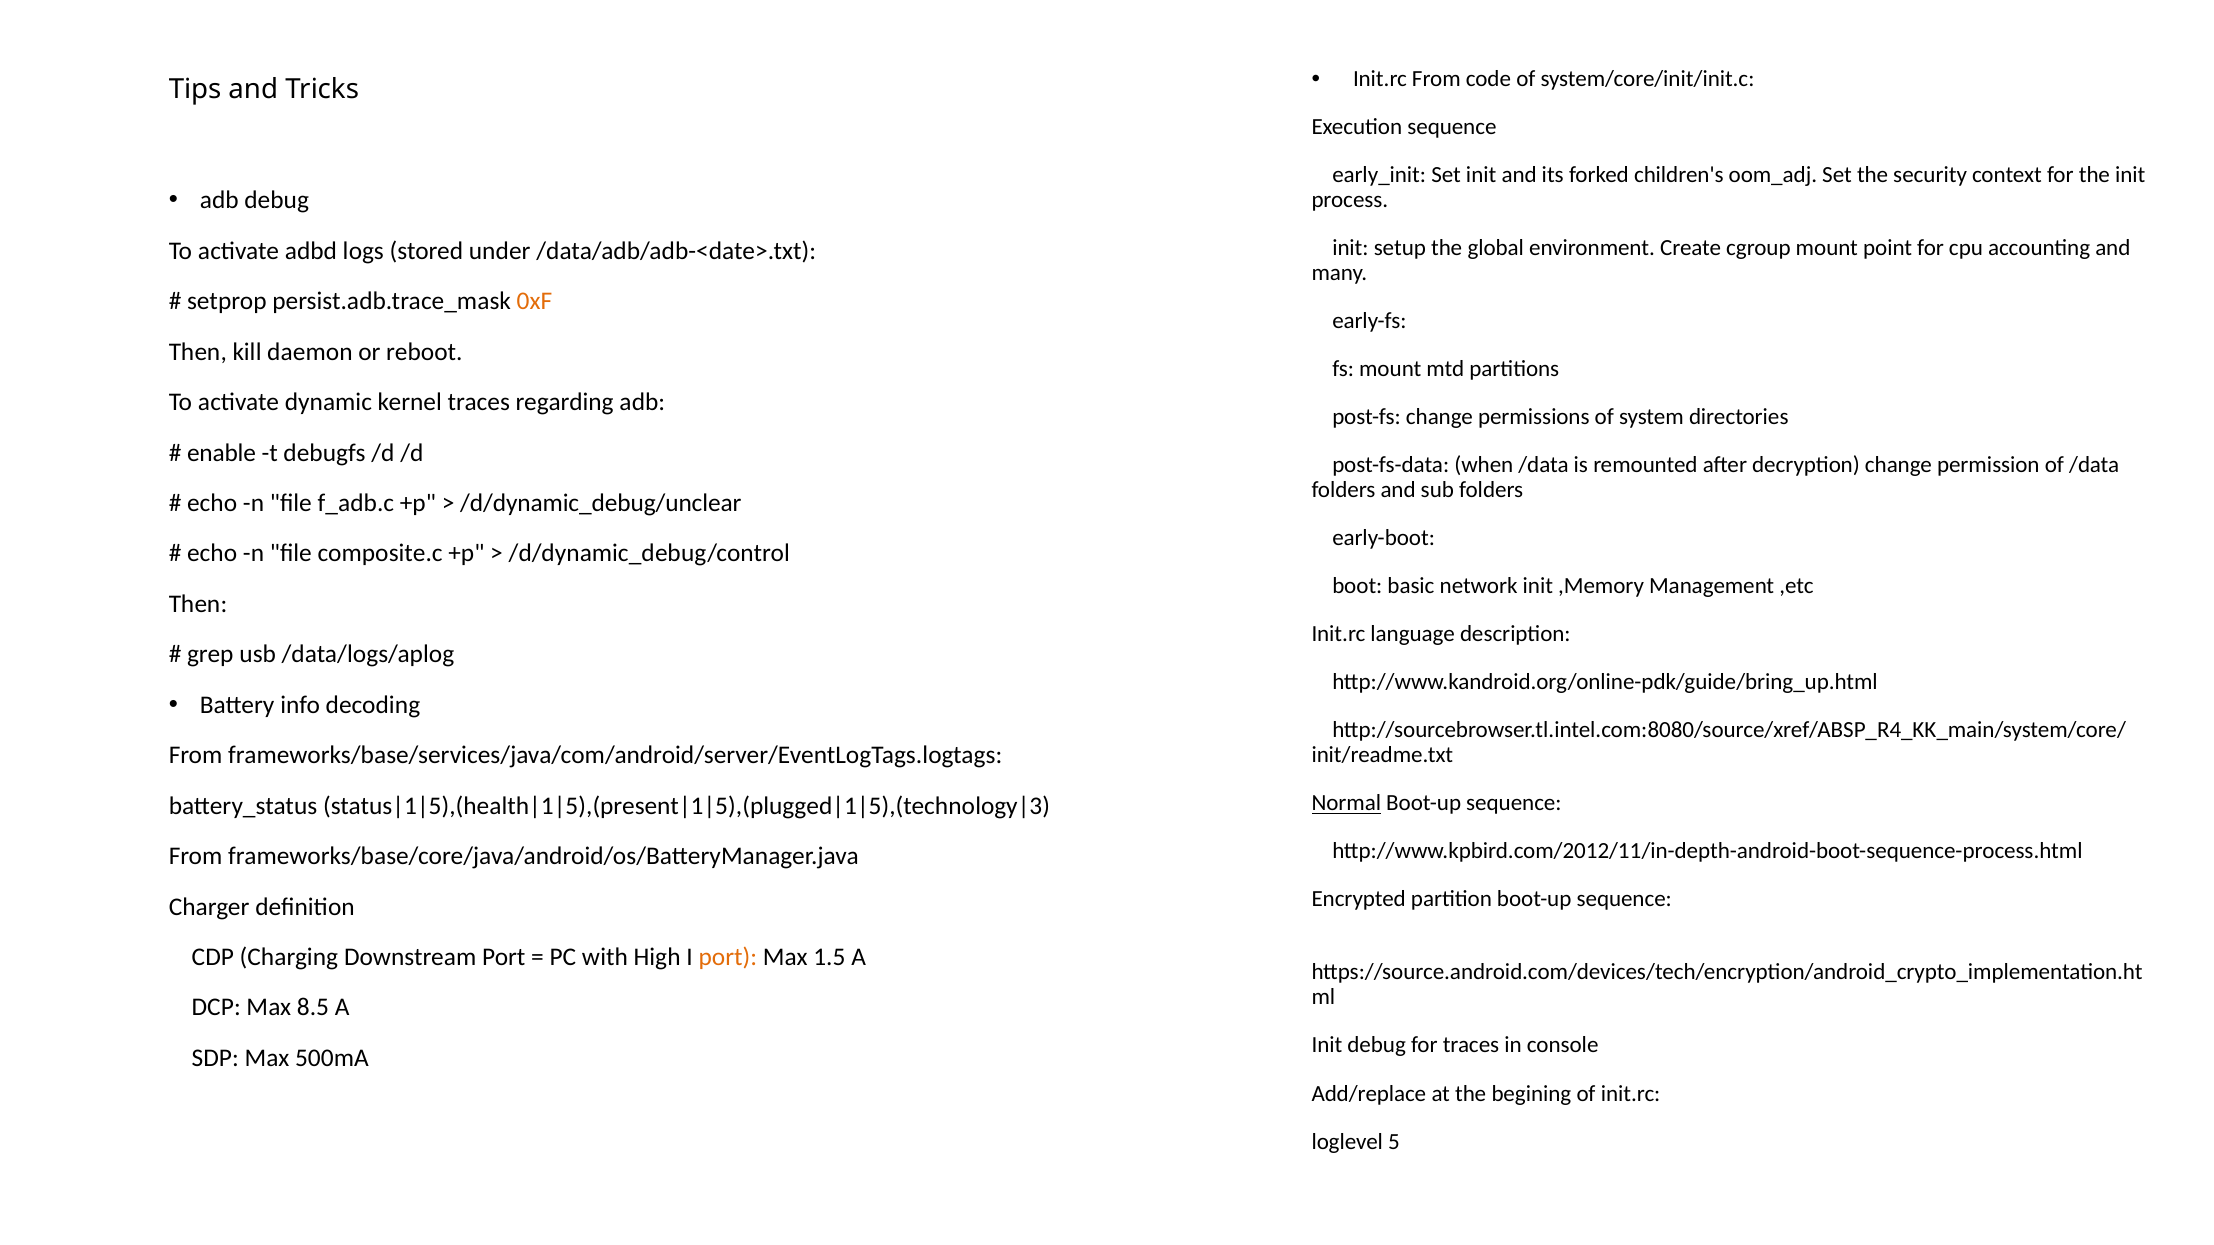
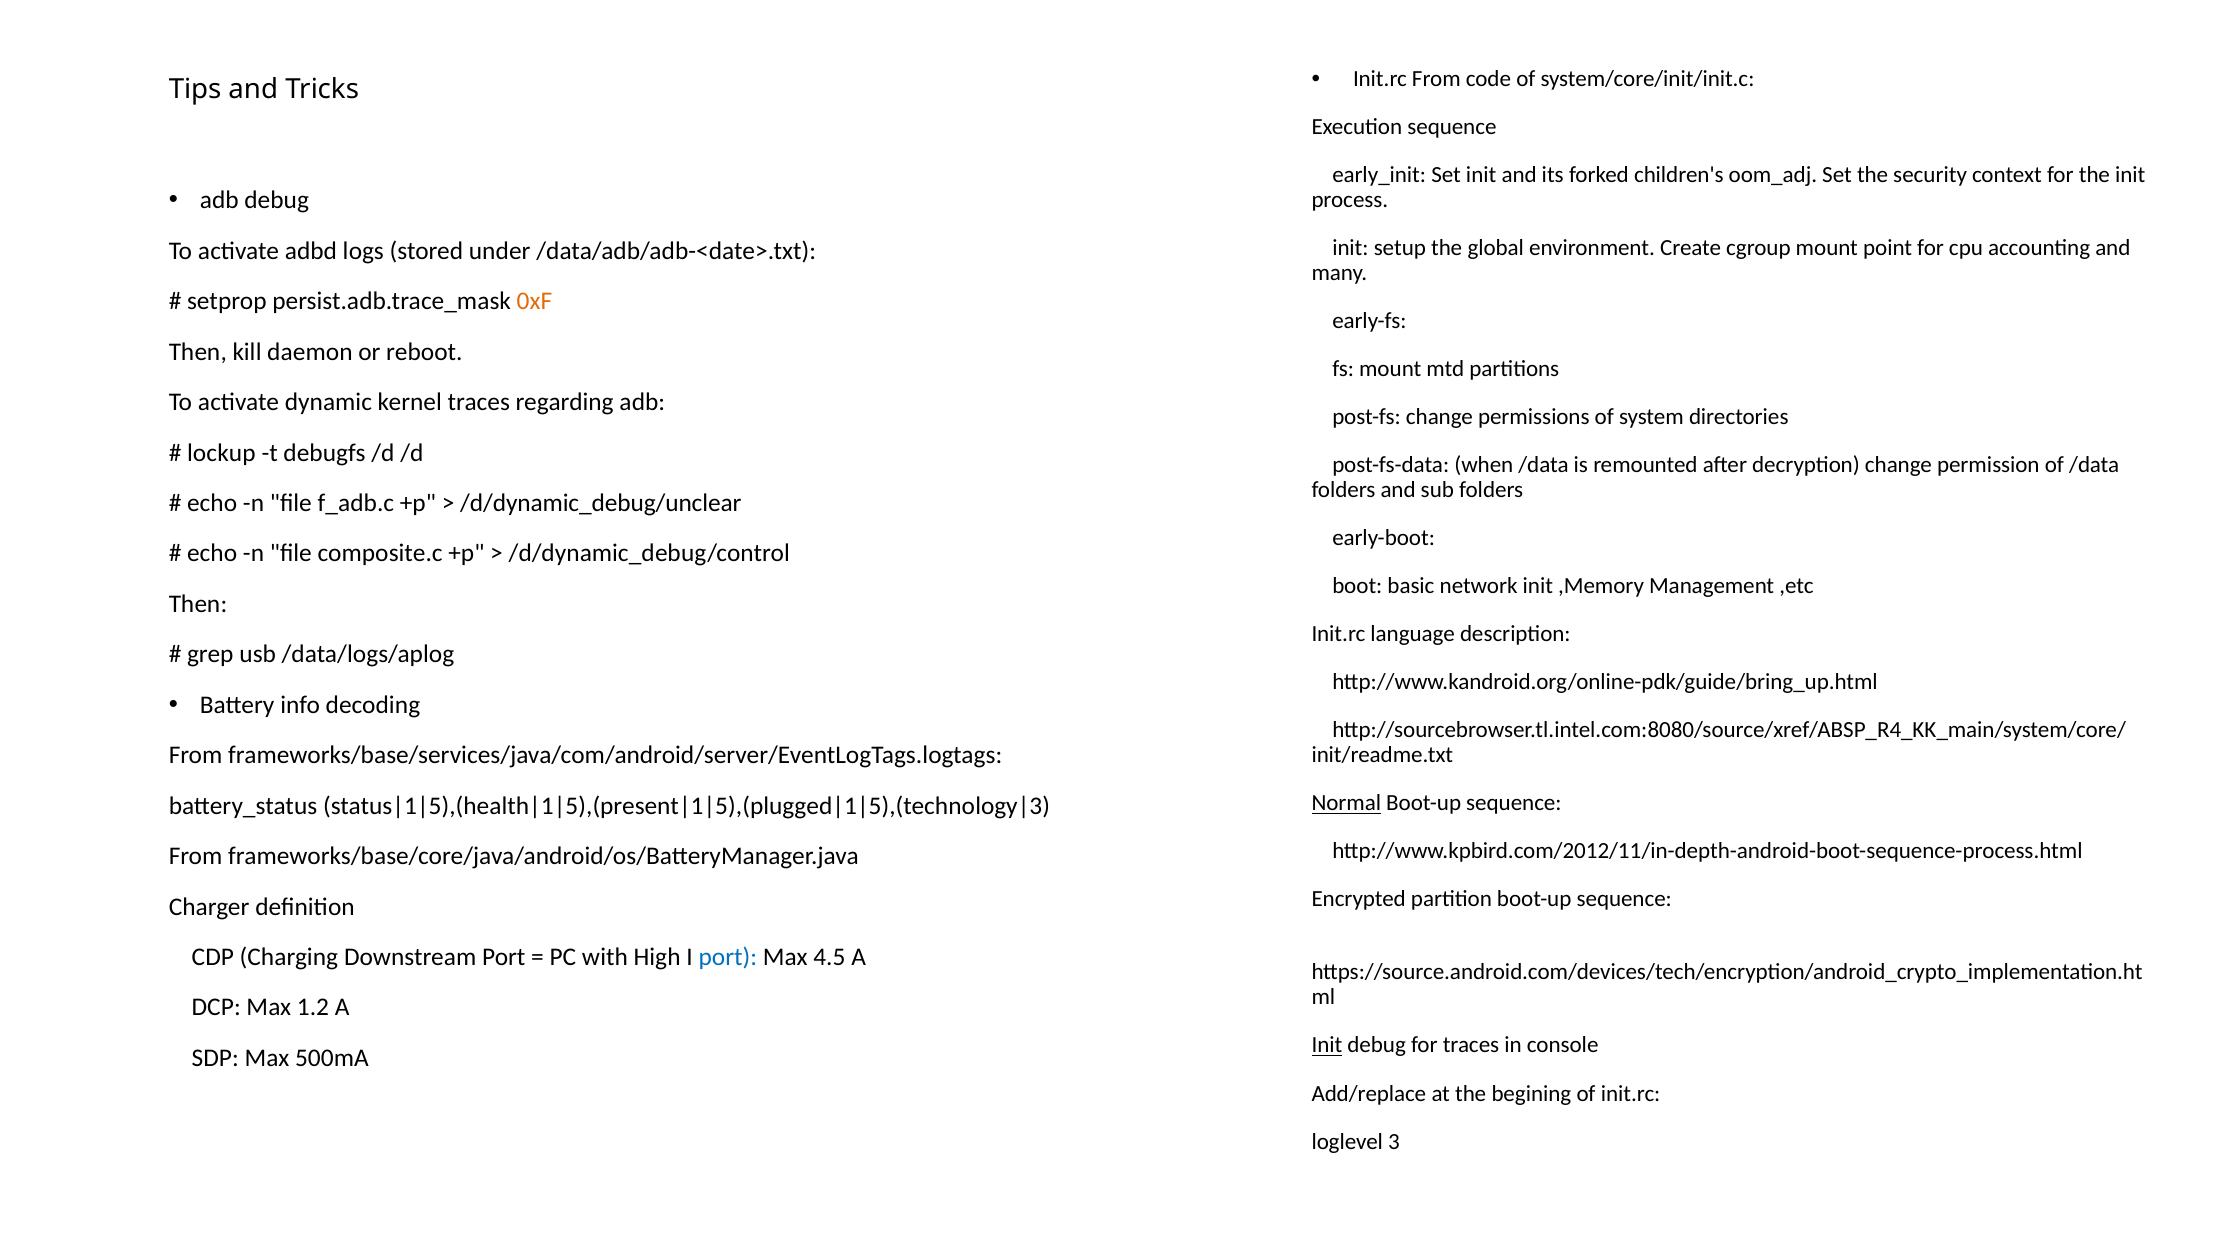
enable: enable -> lockup (221, 453)
port colour: orange -> blue (728, 957)
1.5: 1.5 -> 4.5 (829, 957)
8.5: 8.5 -> 1.2 (313, 1008)
Init underline: none -> present (1327, 1046)
5: 5 -> 3 (1394, 1142)
